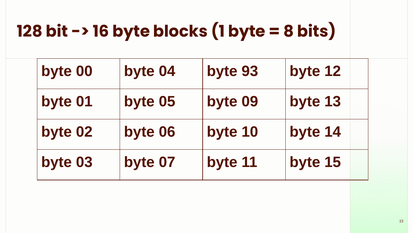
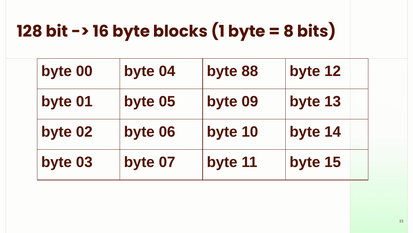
93: 93 -> 88 (250, 71)
